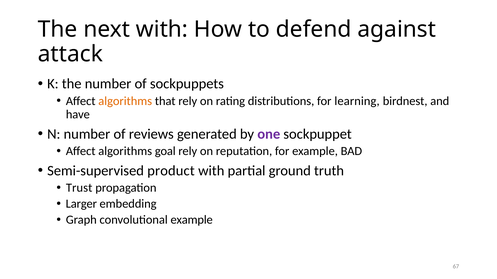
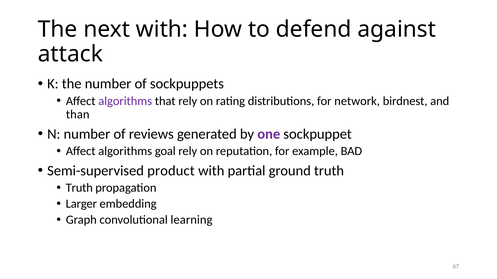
algorithms colour: orange -> purple (125, 101)
learning: learning -> network (357, 101)
have: have -> than (78, 115)
Trust: Trust -> Truth (79, 188)
convolutional example: example -> learning (191, 220)
